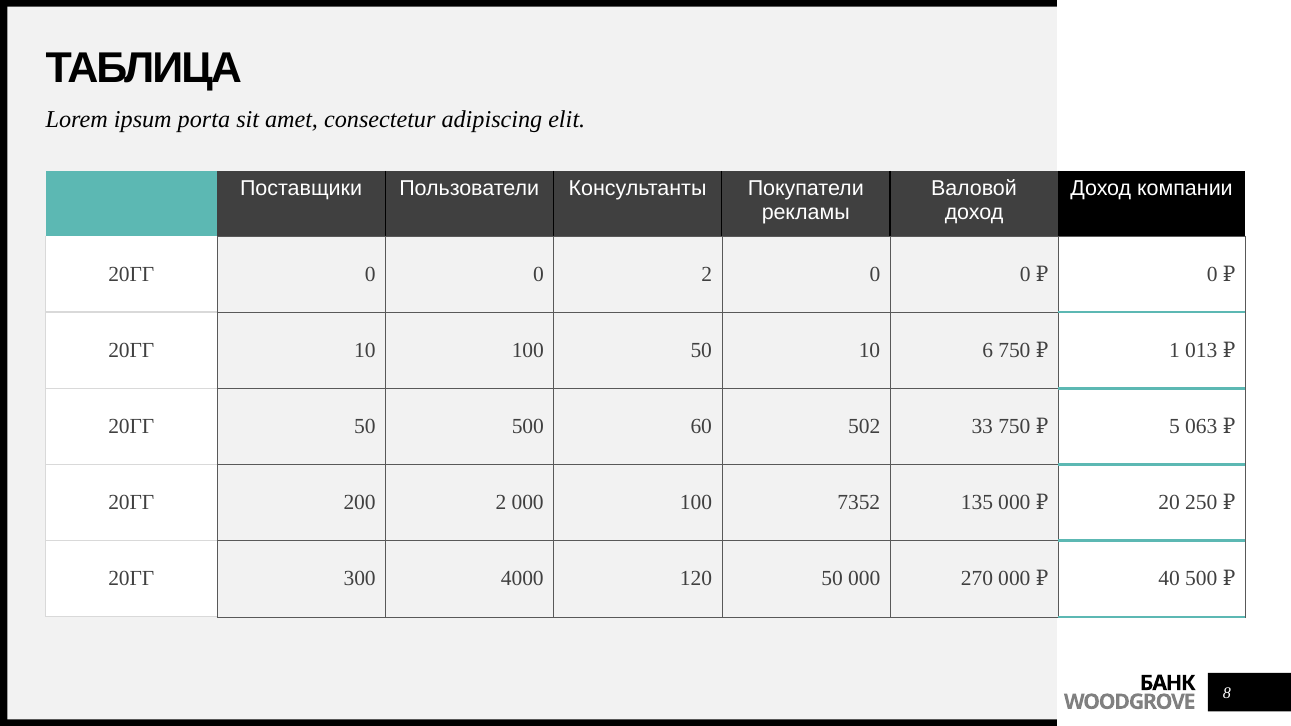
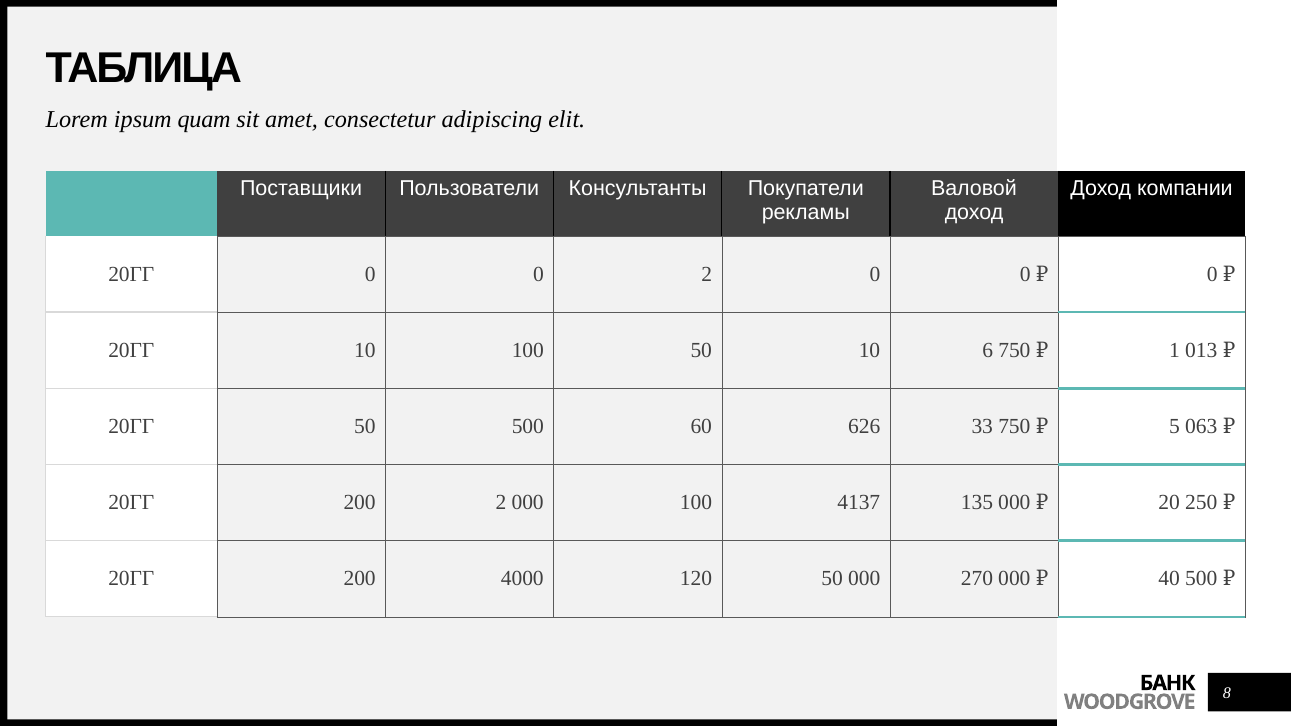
porta: porta -> quam (204, 120)
502: 502 -> 626 (864, 427)
7352: 7352 -> 4137 (859, 503)
300: 300 -> 200 (360, 579)
